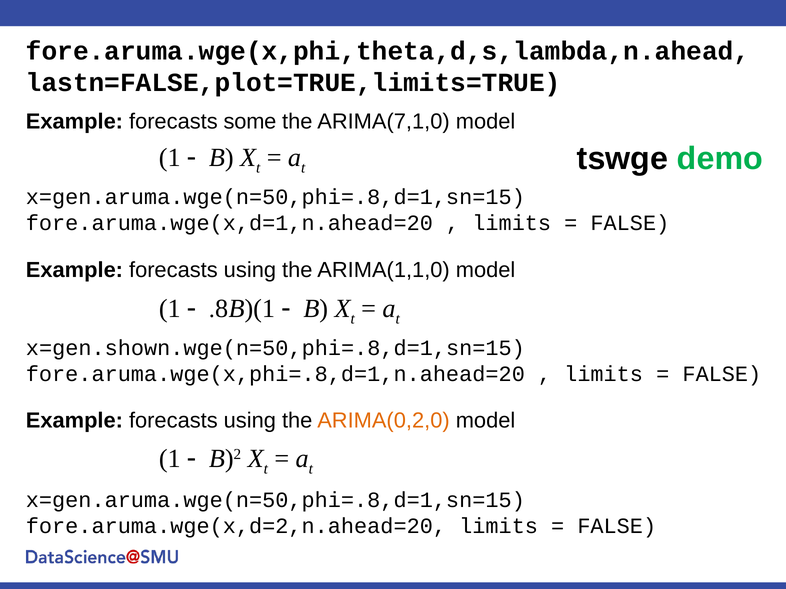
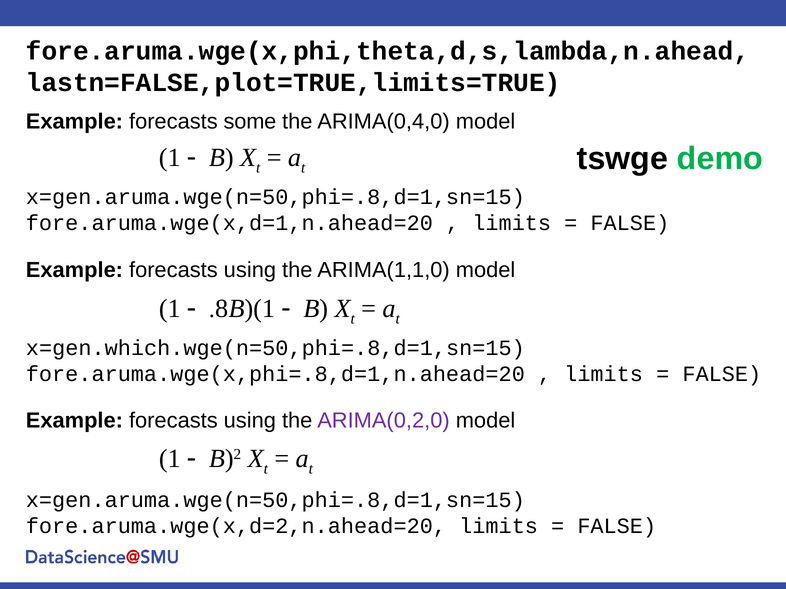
ARIMA(7,1,0: ARIMA(7,1,0 -> ARIMA(0,4,0 (384, 122)
x=gen.shown.wge(n=50,phi=.8,d=1,sn=15: x=gen.shown.wge(n=50,phi=.8,d=1,sn=15 -> x=gen.which.wge(n=50,phi=.8,d=1,sn=15 (275, 348)
ARIMA(0,2,0 colour: orange -> purple (383, 421)
